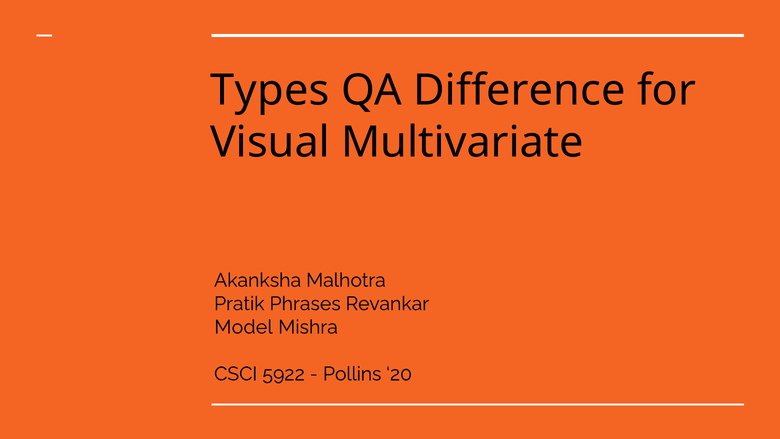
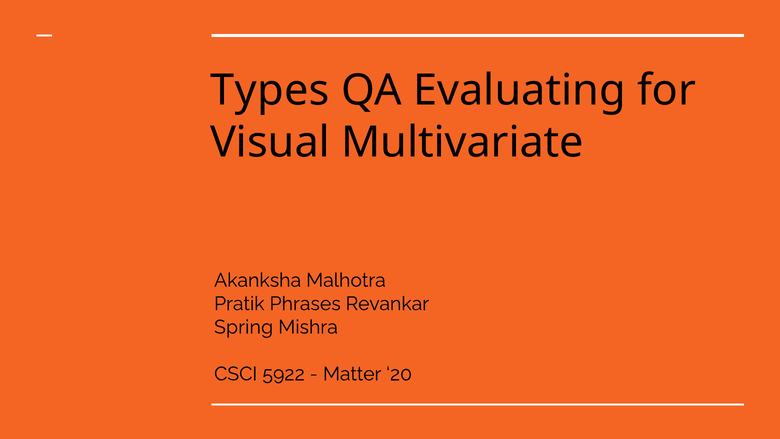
Difference: Difference -> Evaluating (520, 91)
Model: Model -> Spring (244, 327)
Pollins: Pollins -> Matter (352, 374)
